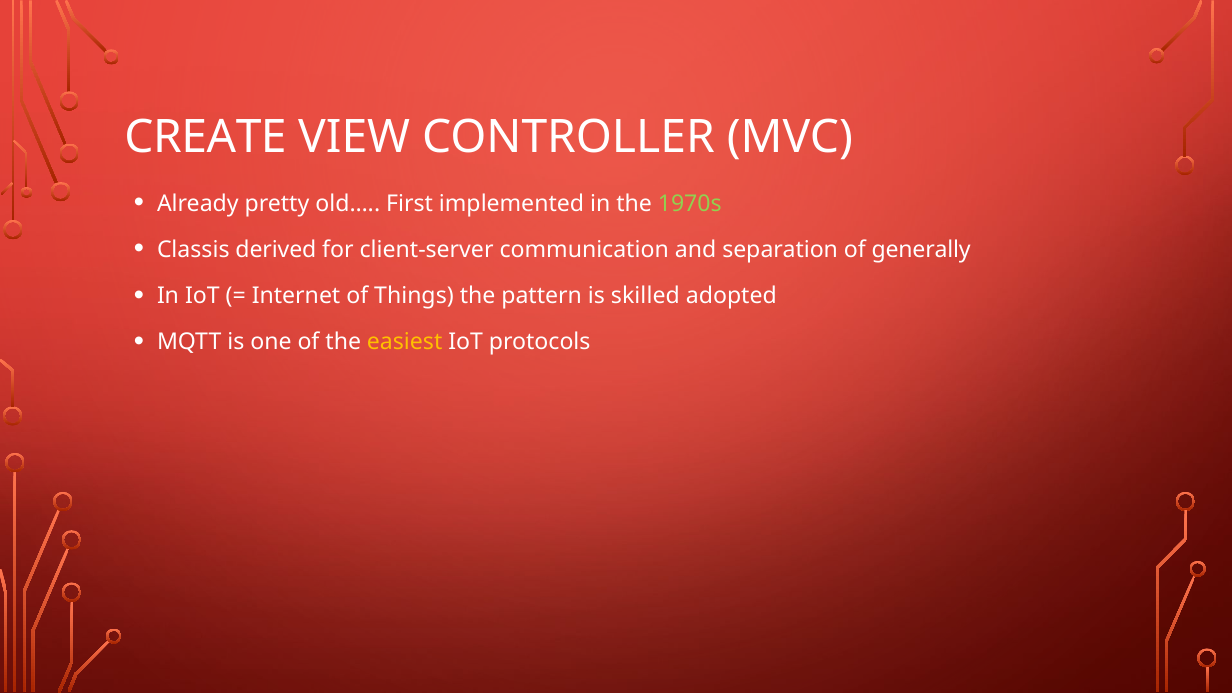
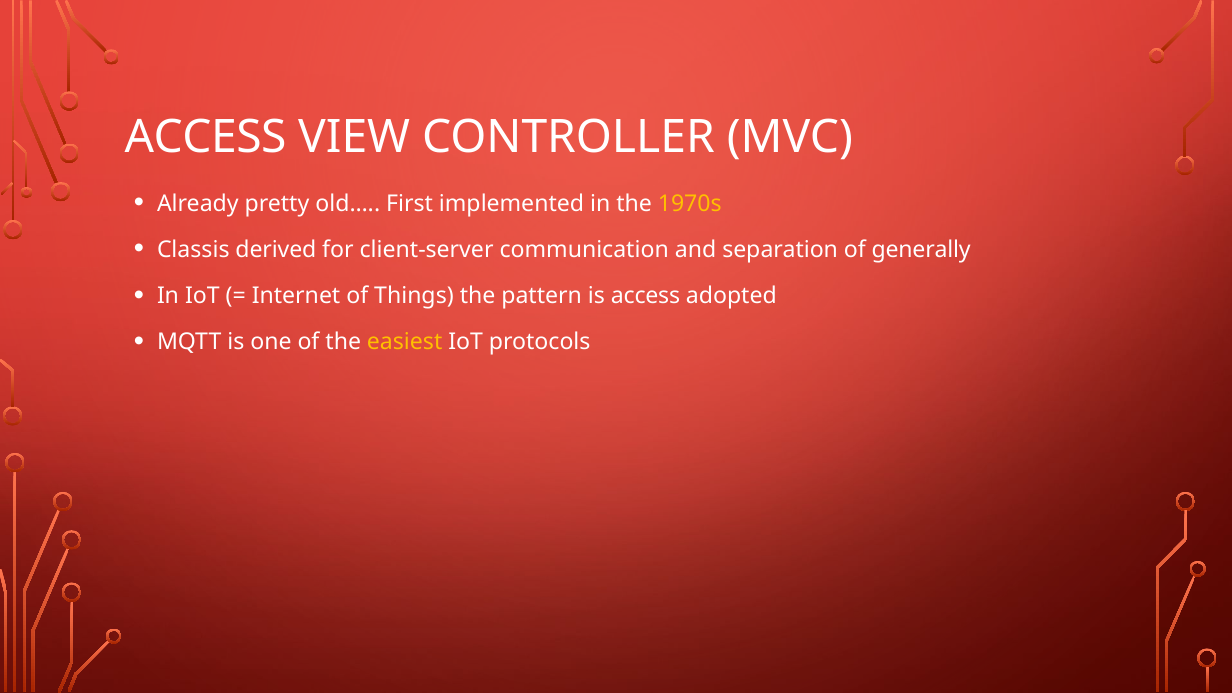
CREATE: CREATE -> ACCESS (206, 137)
1970s colour: light green -> yellow (690, 203)
is skilled: skilled -> access (646, 296)
